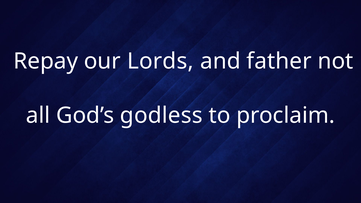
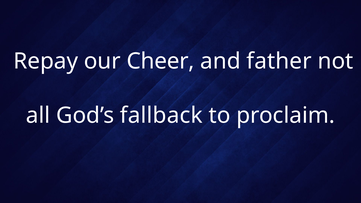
Lords: Lords -> Cheer (161, 61)
godless: godless -> fallback (161, 115)
